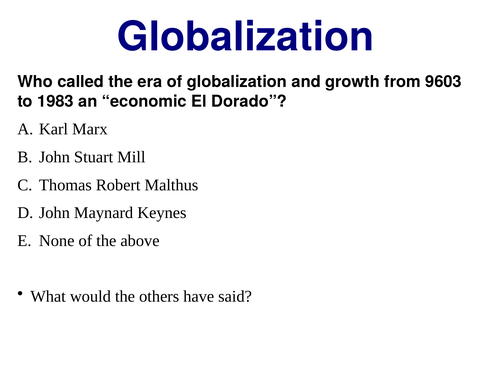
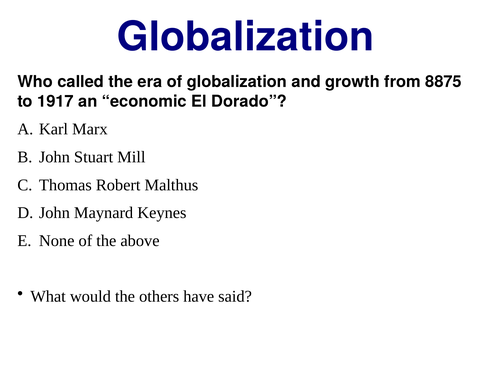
9603: 9603 -> 8875 (444, 82)
1983: 1983 -> 1917 (55, 101)
